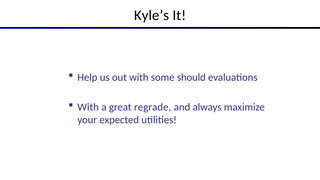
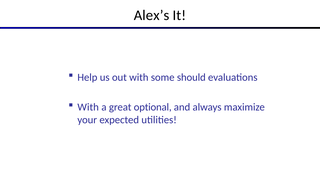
Kyle’s: Kyle’s -> Alex’s (152, 15)
regrade: regrade -> optional (153, 107)
